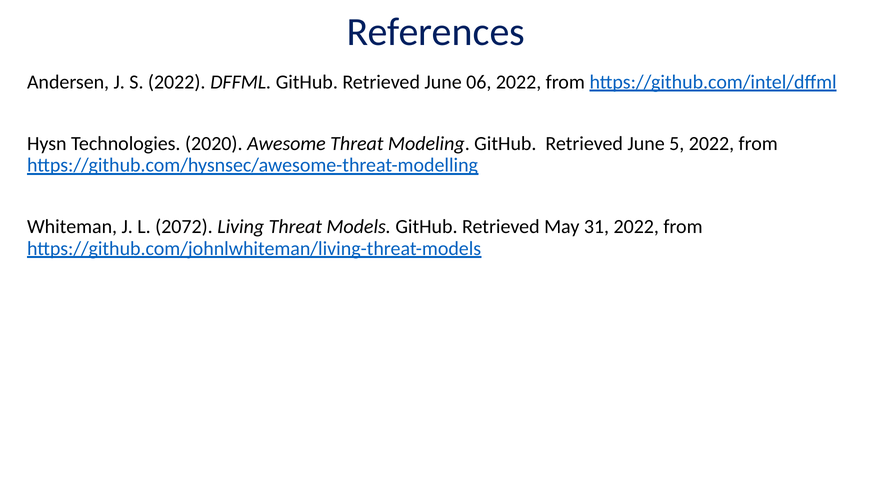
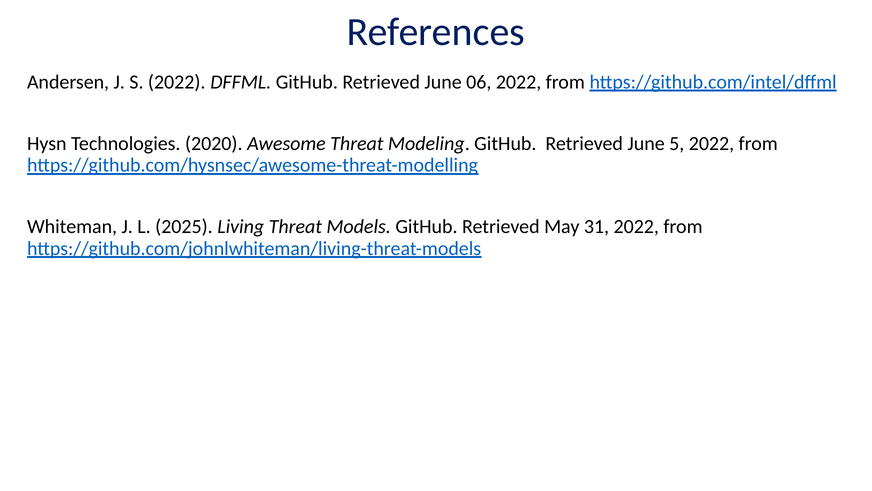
2072: 2072 -> 2025 (184, 227)
